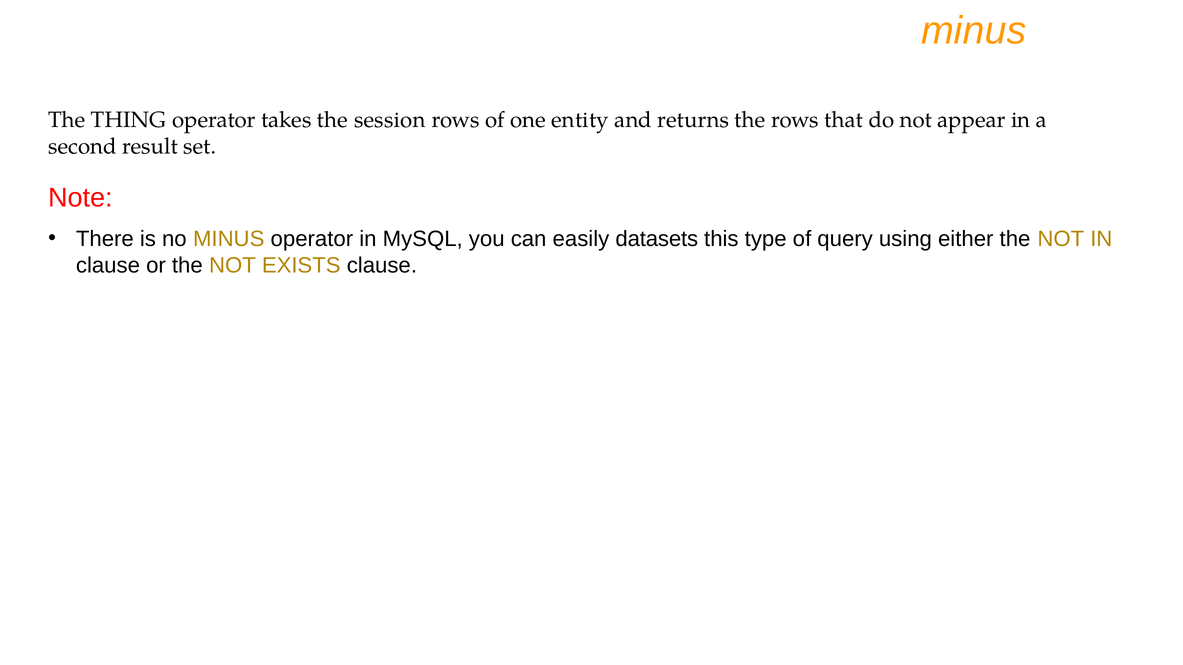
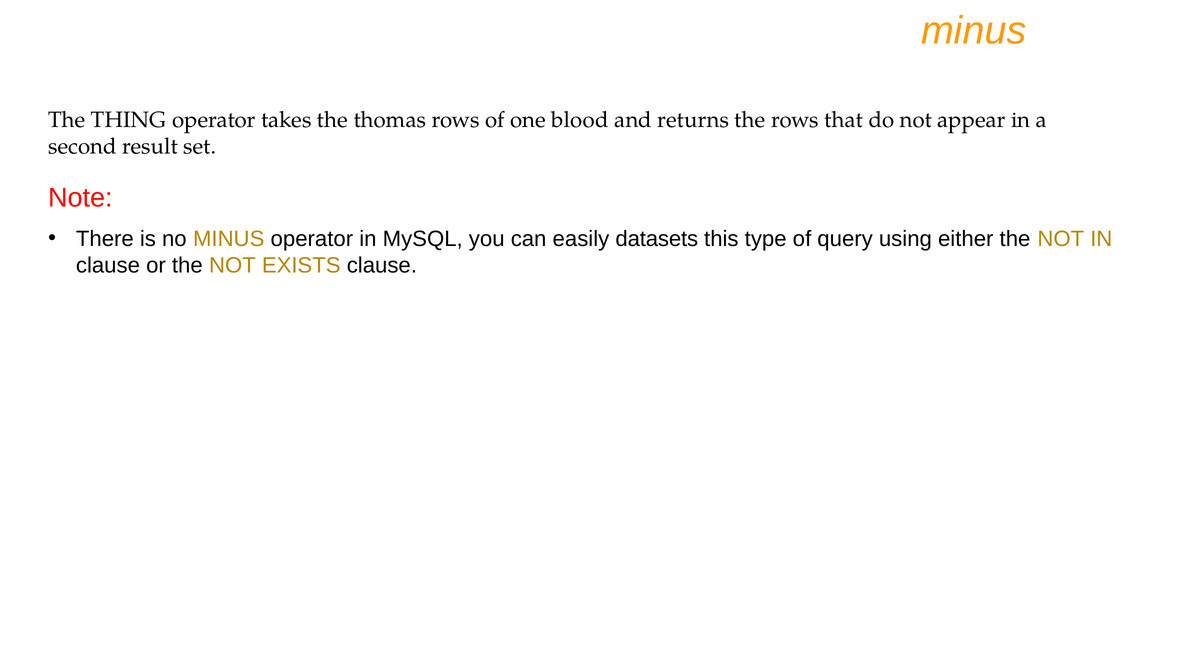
session: session -> thomas (390, 120)
entity: entity -> blood (580, 120)
